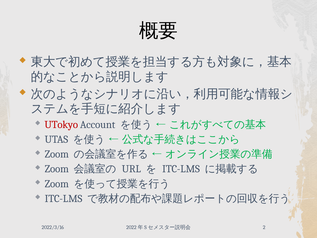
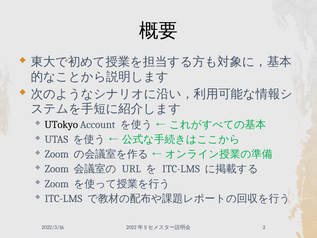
UTokyo colour: red -> black (61, 124)
